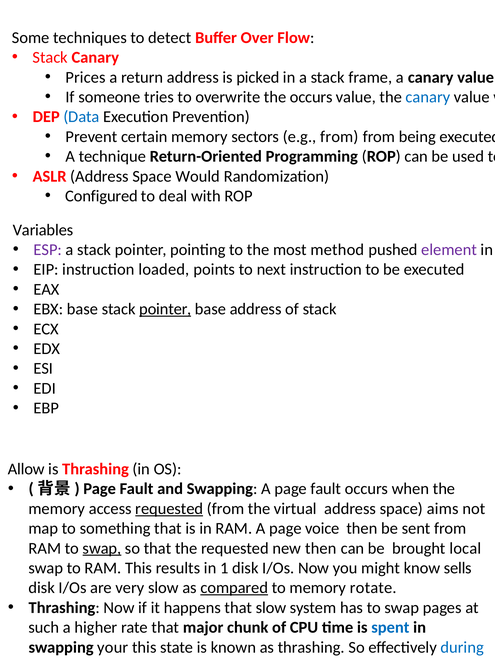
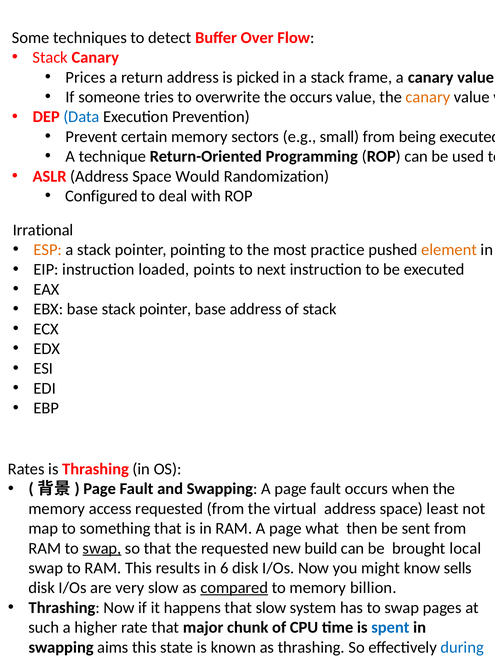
canary colour: blue -> orange (428, 97)
e.g from: from -> small (340, 137)
Variables: Variables -> Irrational (43, 230)
ESP colour: purple -> orange (48, 250)
method: method -> practice (337, 250)
element colour: purple -> orange (449, 250)
pointer underline: present -> none (165, 309)
Allow: Allow -> Rates (26, 469)
requested underline: present -> none (169, 509)
aims: aims -> least (443, 509)
voice: voice -> what (322, 528)
new then: then -> build (321, 548)
1: 1 -> 6 (224, 568)
rotate: rotate -> billion (373, 588)
your: your -> aims (113, 647)
